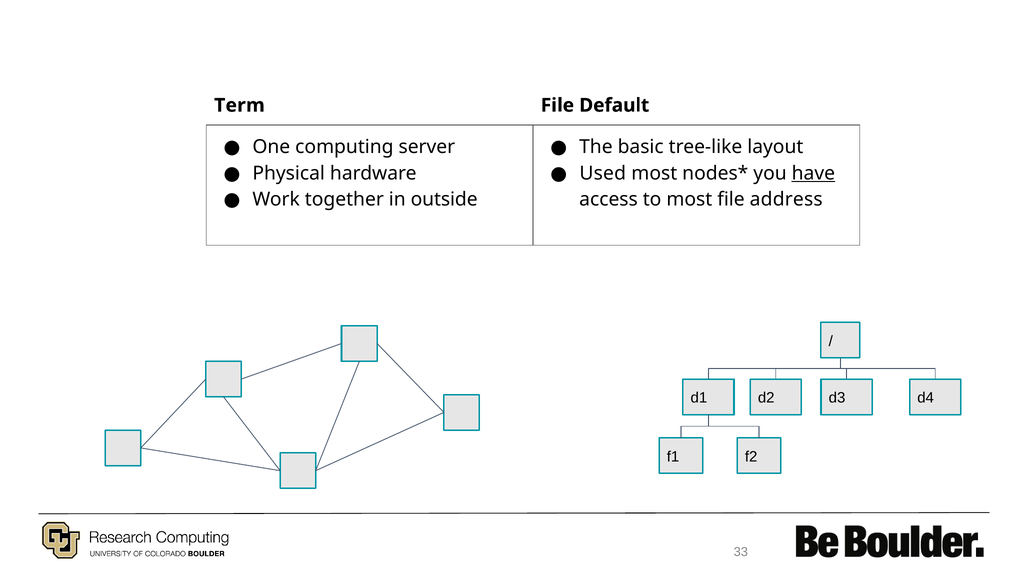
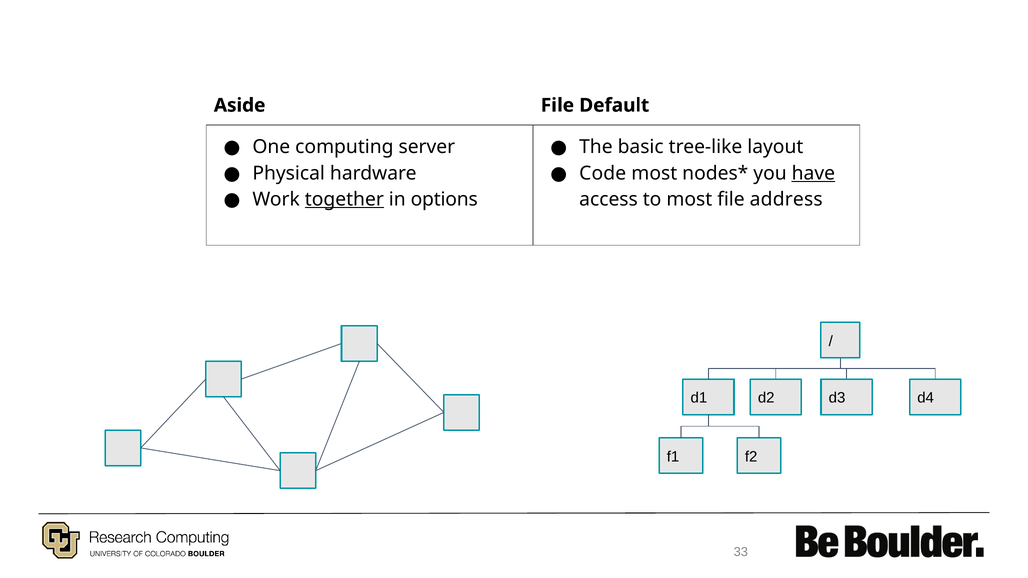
Term: Term -> Aside (240, 105)
Used: Used -> Code (603, 173)
together underline: none -> present (344, 199)
outside: outside -> options (444, 199)
